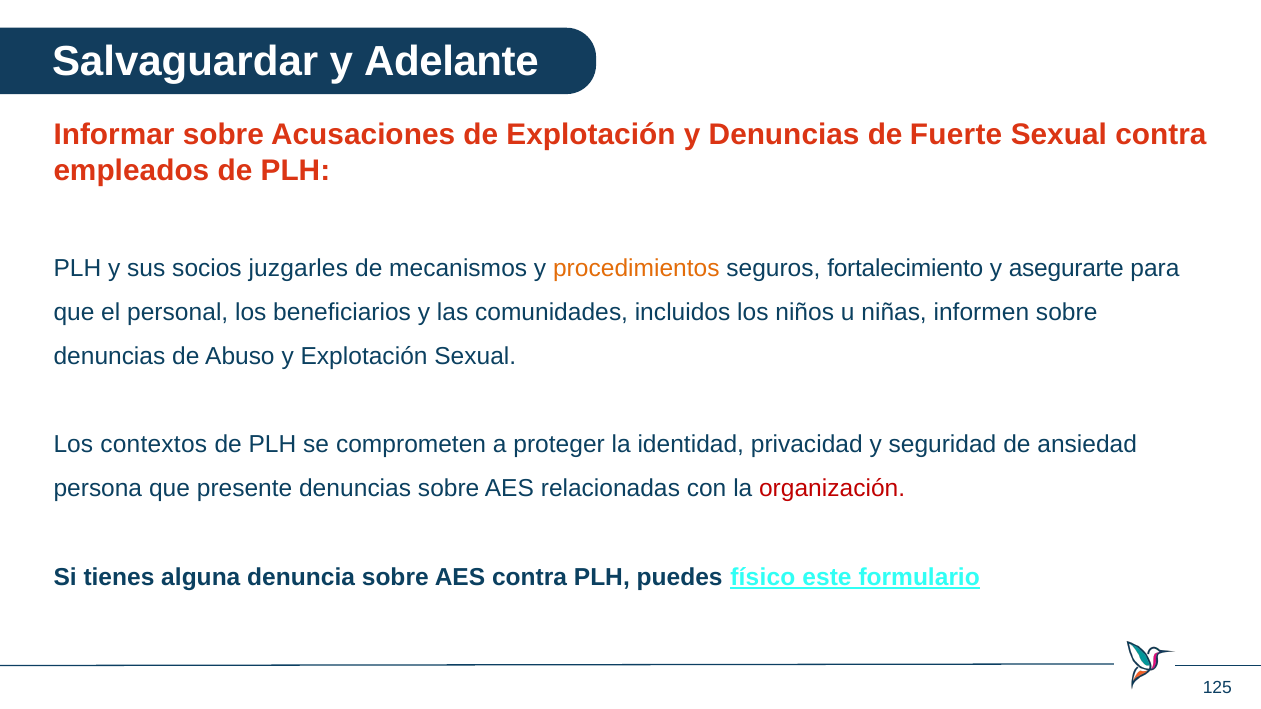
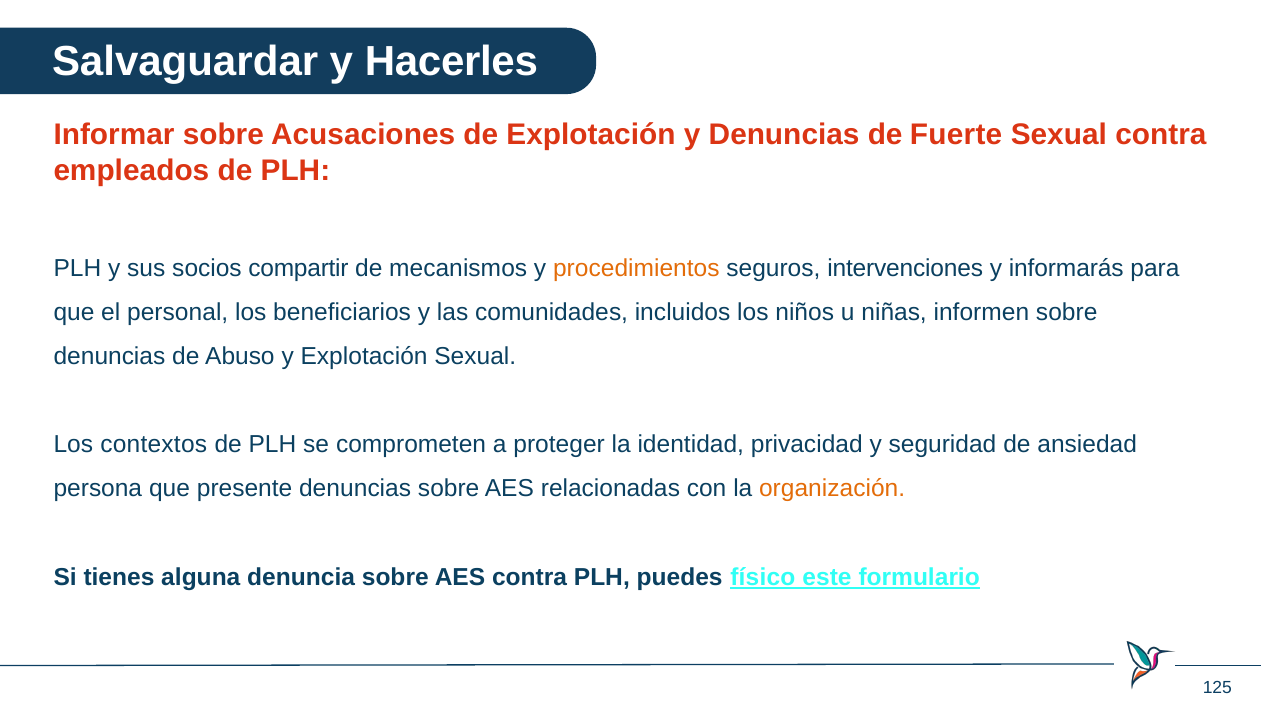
Adelante: Adelante -> Hacerles (451, 62)
juzgarles: juzgarles -> compartir (299, 268)
fortalecimiento: fortalecimiento -> intervenciones (905, 268)
asegurarte: asegurarte -> informarás (1066, 268)
organización colour: red -> orange (832, 489)
